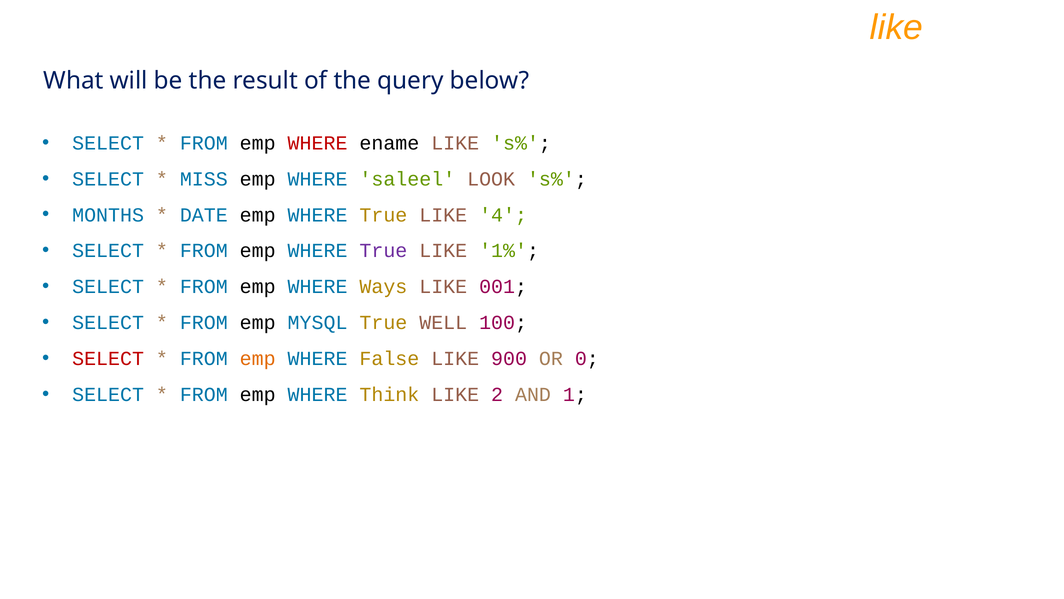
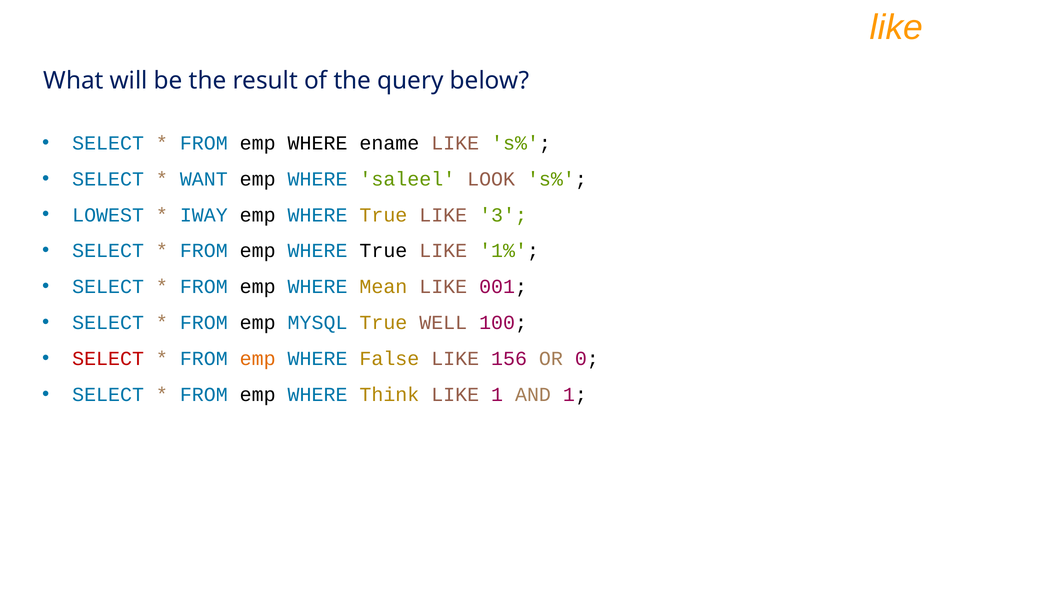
WHERE colour: red -> black (318, 143)
MISS: MISS -> WANT (204, 179)
MONTHS: MONTHS -> LOWEST (108, 215)
DATE: DATE -> IWAY (204, 215)
4: 4 -> 3 (503, 215)
True colour: purple -> black (383, 251)
Ways: Ways -> Mean (383, 287)
900: 900 -> 156 (509, 358)
LIKE 2: 2 -> 1 (497, 394)
